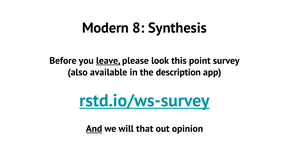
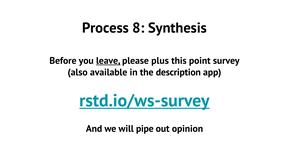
Modern: Modern -> Process (105, 28)
look: look -> plus (160, 61)
And underline: present -> none (94, 129)
that: that -> pipe (145, 129)
